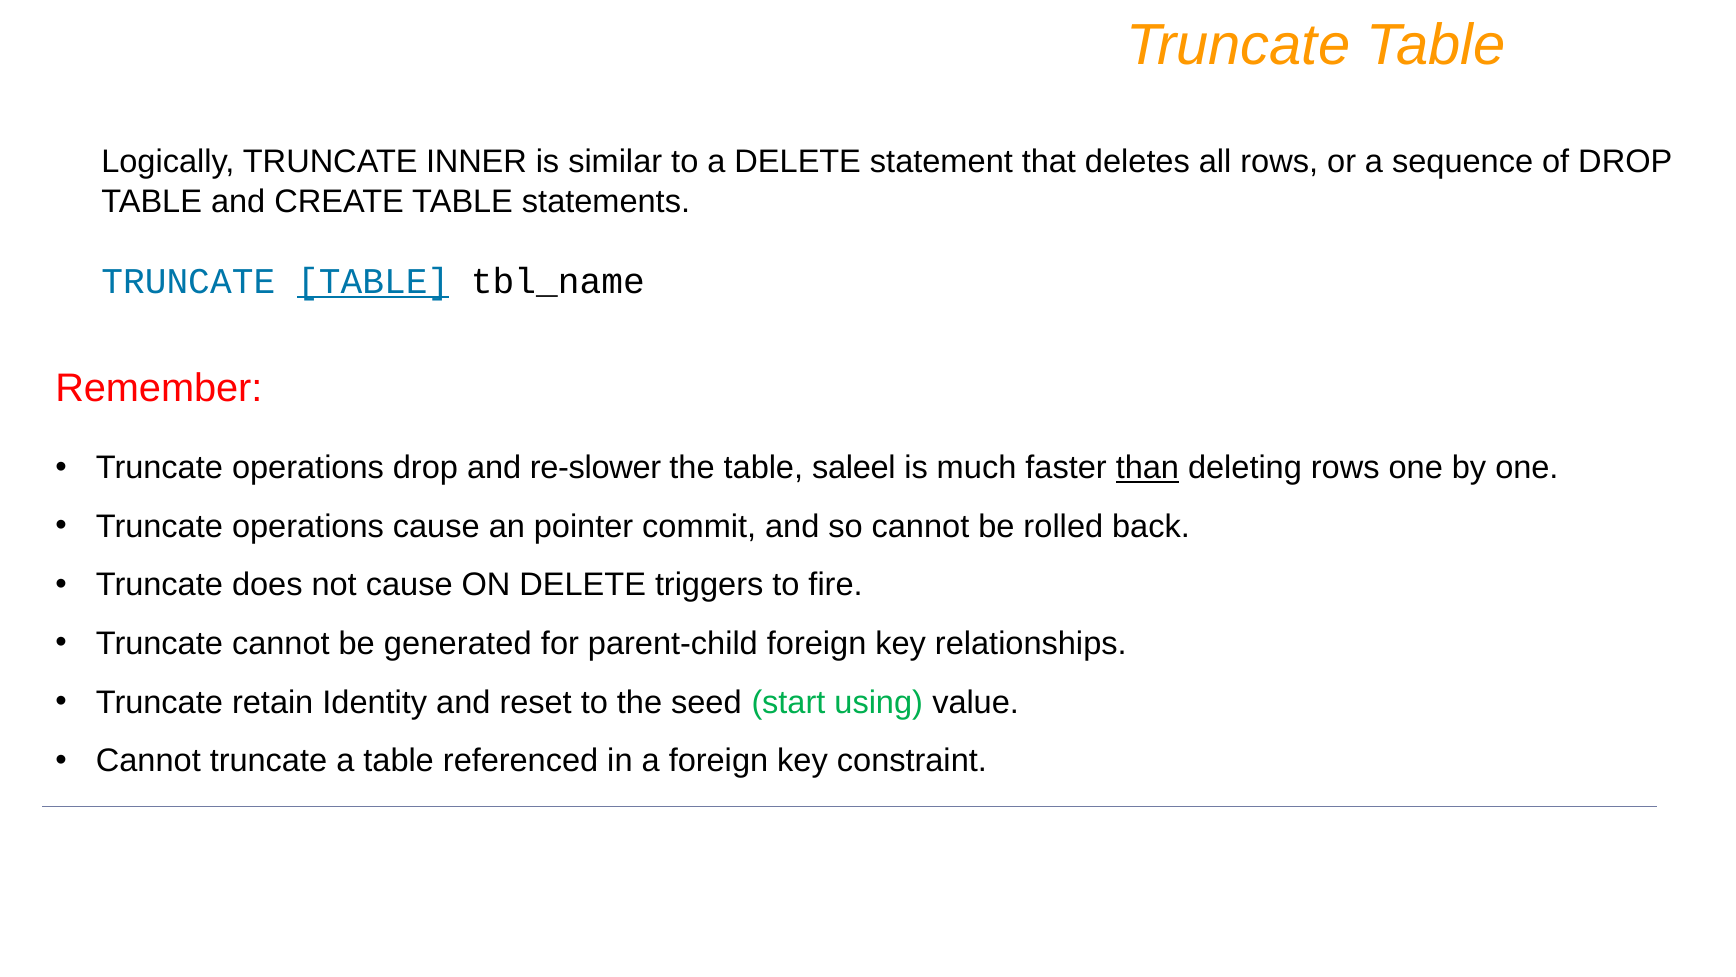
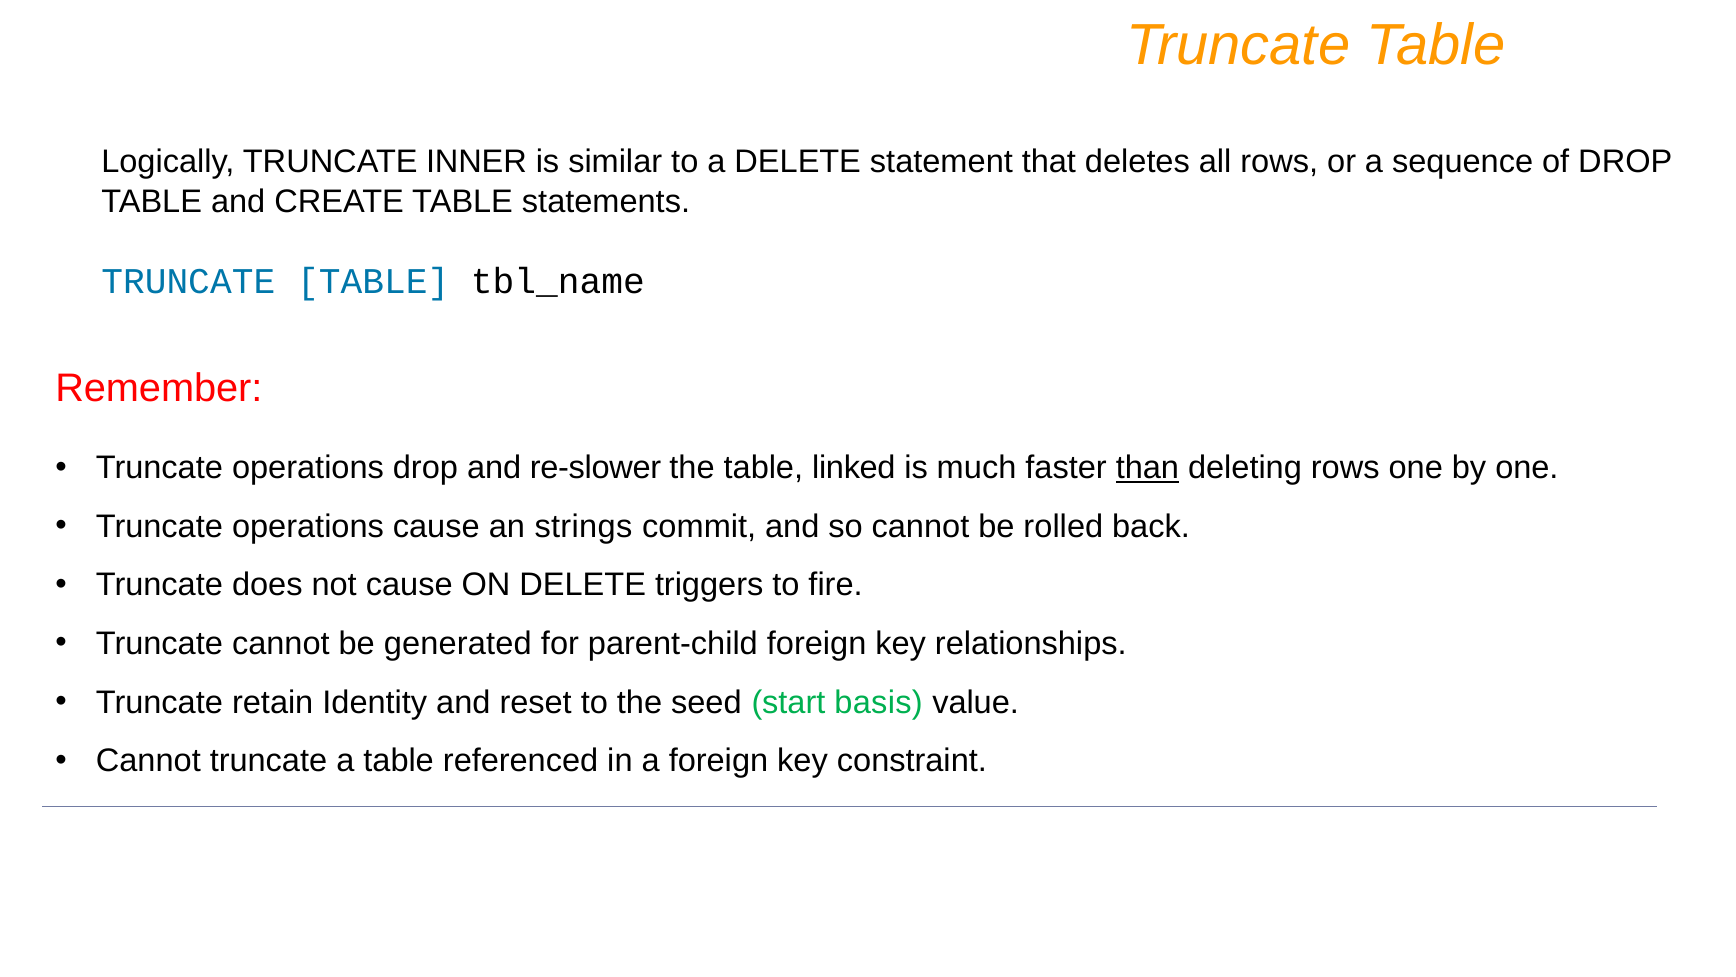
TABLE underline: present -> none (373, 281)
saleel: saleel -> linked (854, 468)
pointer: pointer -> strings (583, 526)
using: using -> basis (879, 702)
